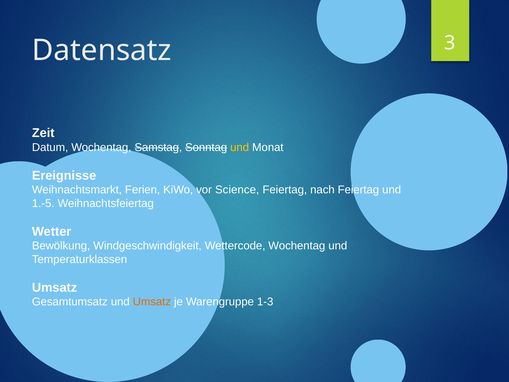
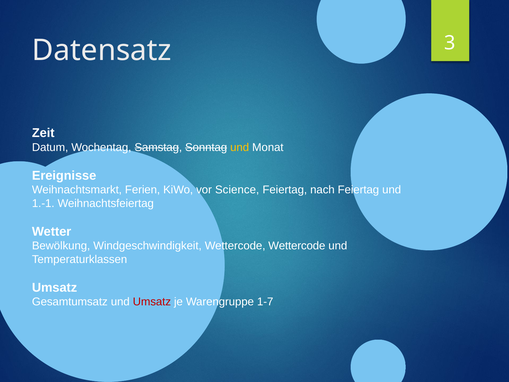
1.-5: 1.-5 -> 1.-1 (43, 203)
Wettercode Wochentag: Wochentag -> Wettercode (297, 246)
Umsatz colour: orange -> red (152, 302)
1-3: 1-3 -> 1-7 (265, 302)
